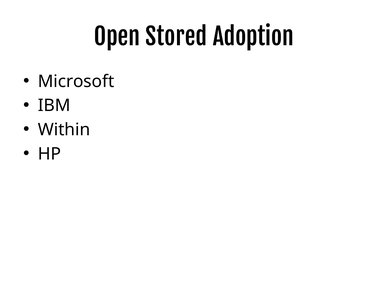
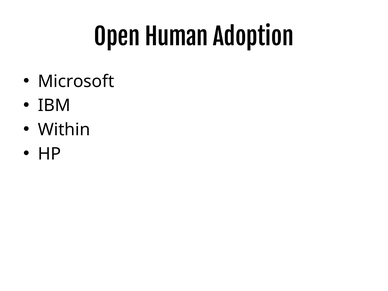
Stored: Stored -> Human (176, 38)
